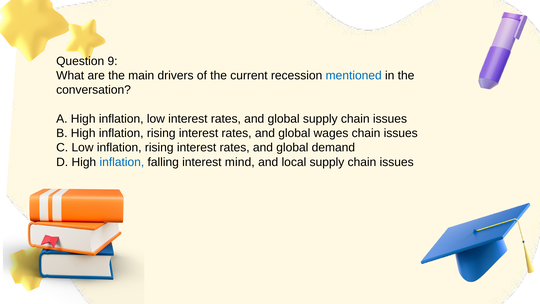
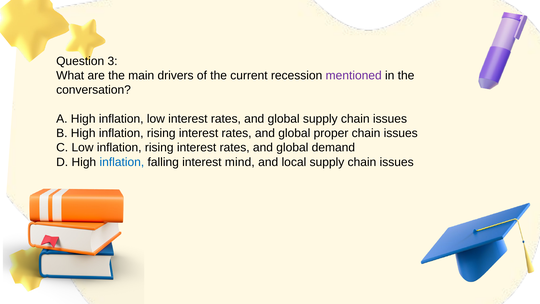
9: 9 -> 3 (113, 61)
mentioned colour: blue -> purple (354, 75)
wages: wages -> proper (331, 133)
